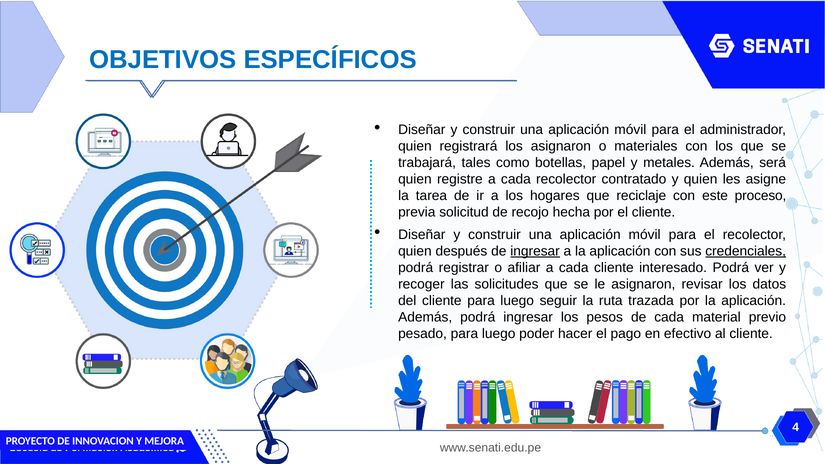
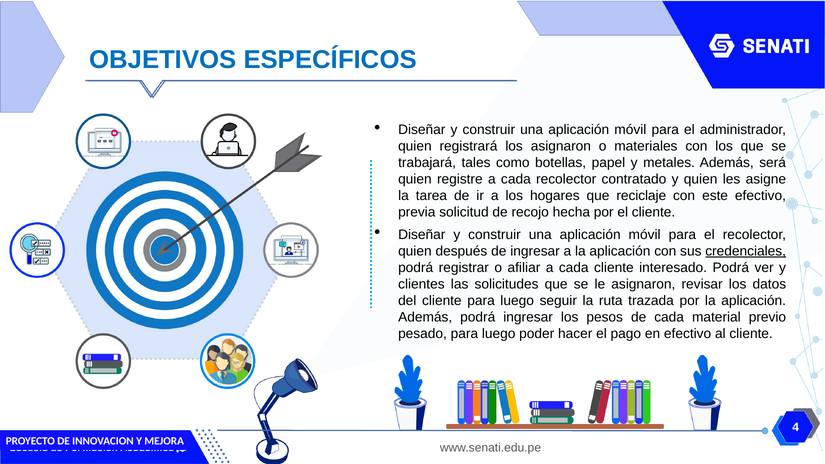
este proceso: proceso -> efectivo (761, 196)
ingresar underline: present -> none (535, 251)
recoger: recoger -> clientes (421, 284)
